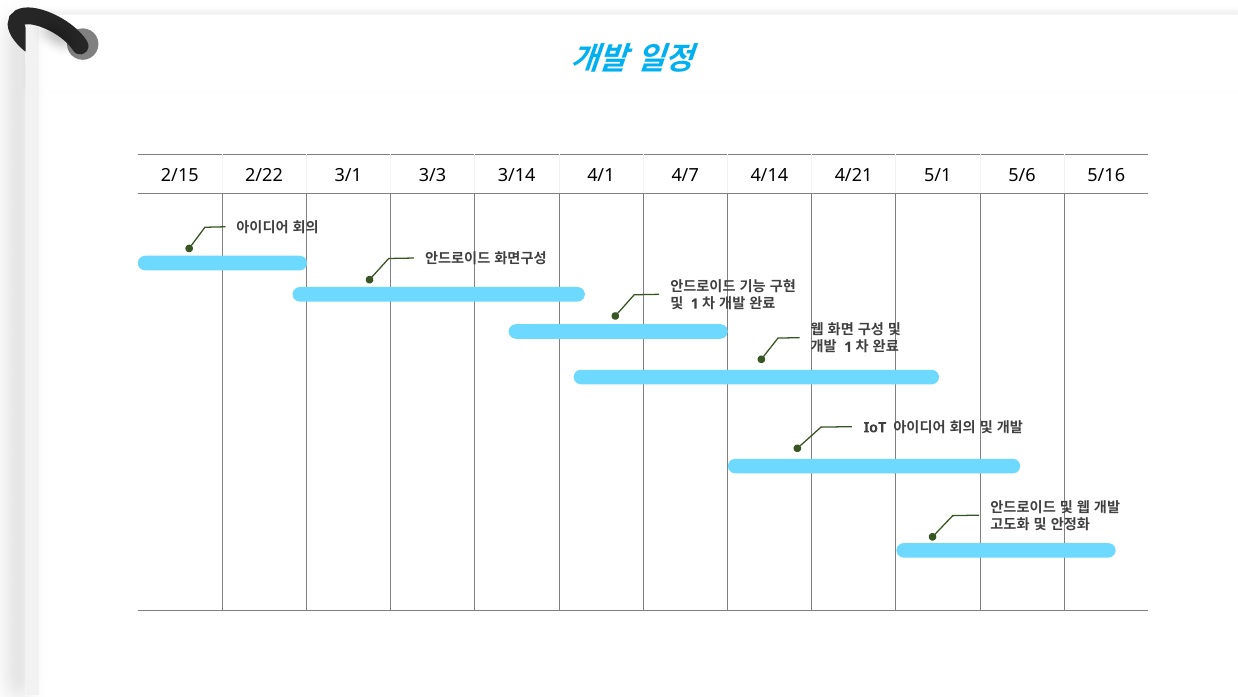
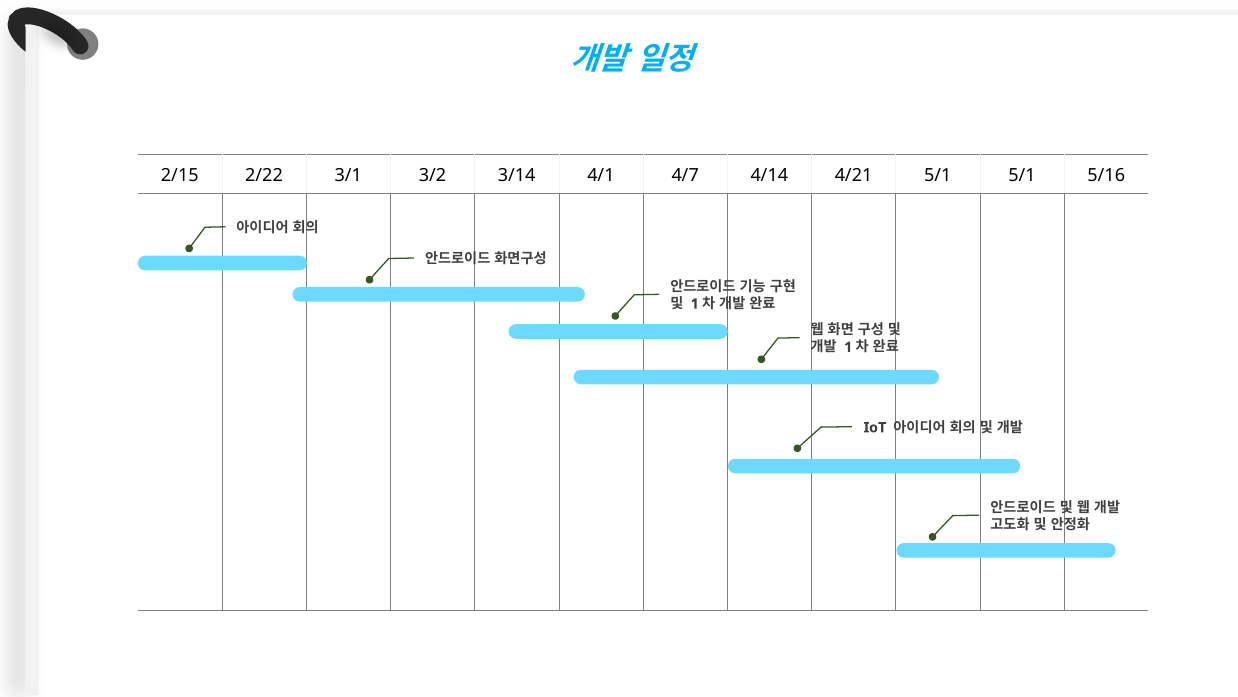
3/3: 3/3 -> 3/2 (433, 175)
5/1 5/6: 5/6 -> 5/1 (1022, 175)
